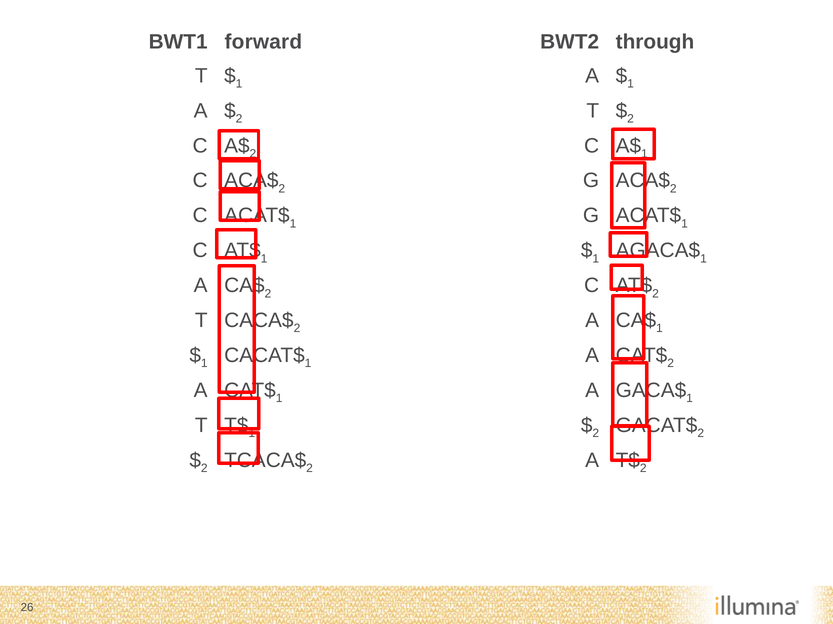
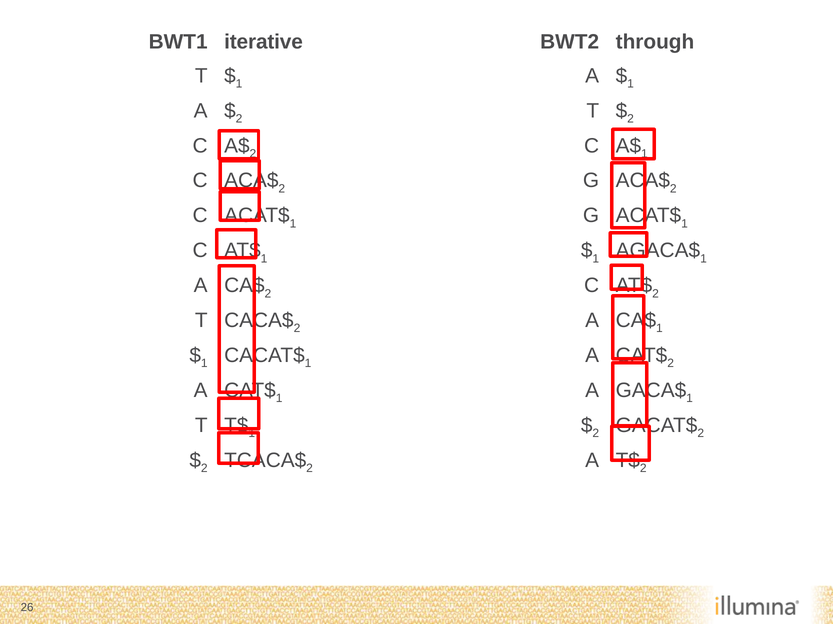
forward: forward -> iterative (264, 42)
